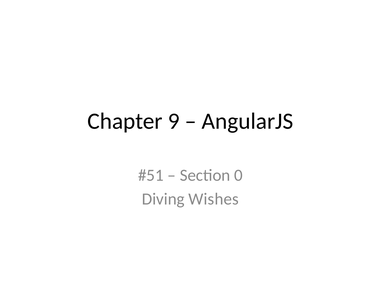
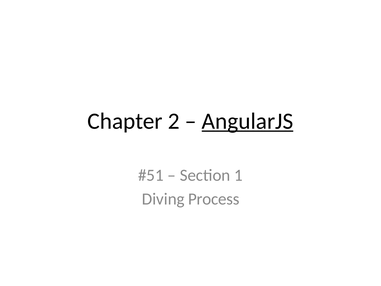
9: 9 -> 2 (174, 121)
AngularJS underline: none -> present (247, 121)
0: 0 -> 1 (238, 175)
Wishes: Wishes -> Process (214, 199)
